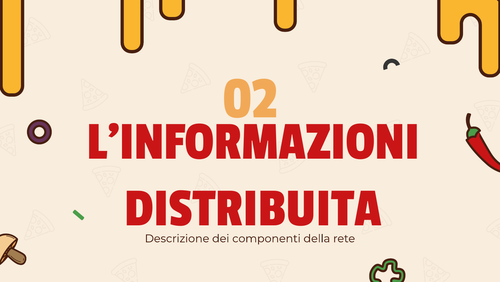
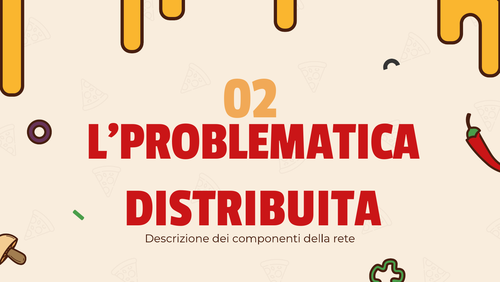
L’INFORMAZIONI: L’INFORMAZIONI -> L’PROBLEMATICA (253, 140)
